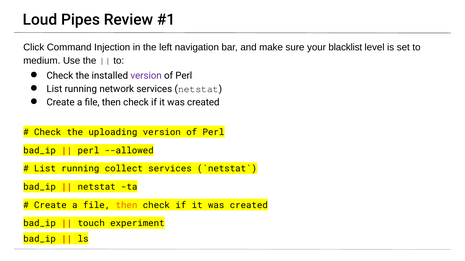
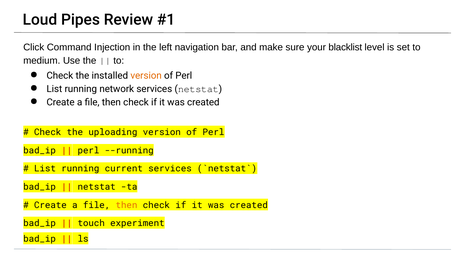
version colour: purple -> orange (146, 76)
--allowed: --allowed -> --running (129, 151)
collect: collect -> current (124, 169)
